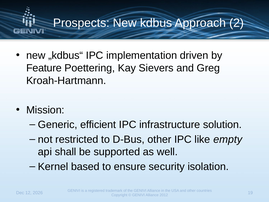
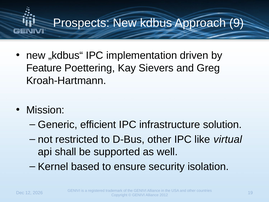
2: 2 -> 9 (237, 23)
empty: empty -> virtual (228, 139)
